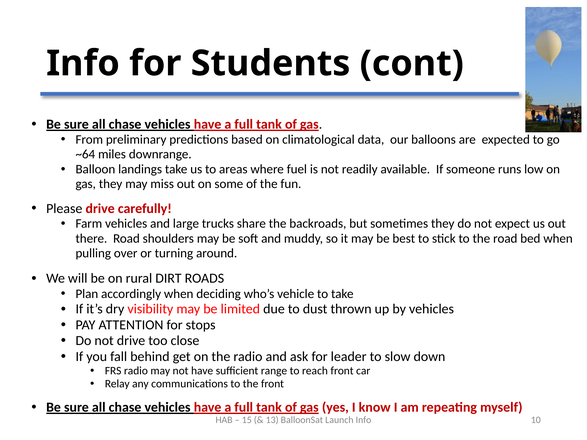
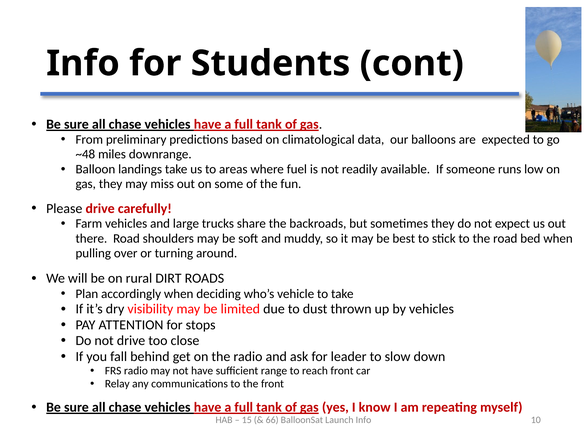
~64: ~64 -> ~48 (85, 154)
13: 13 -> 66 (272, 420)
